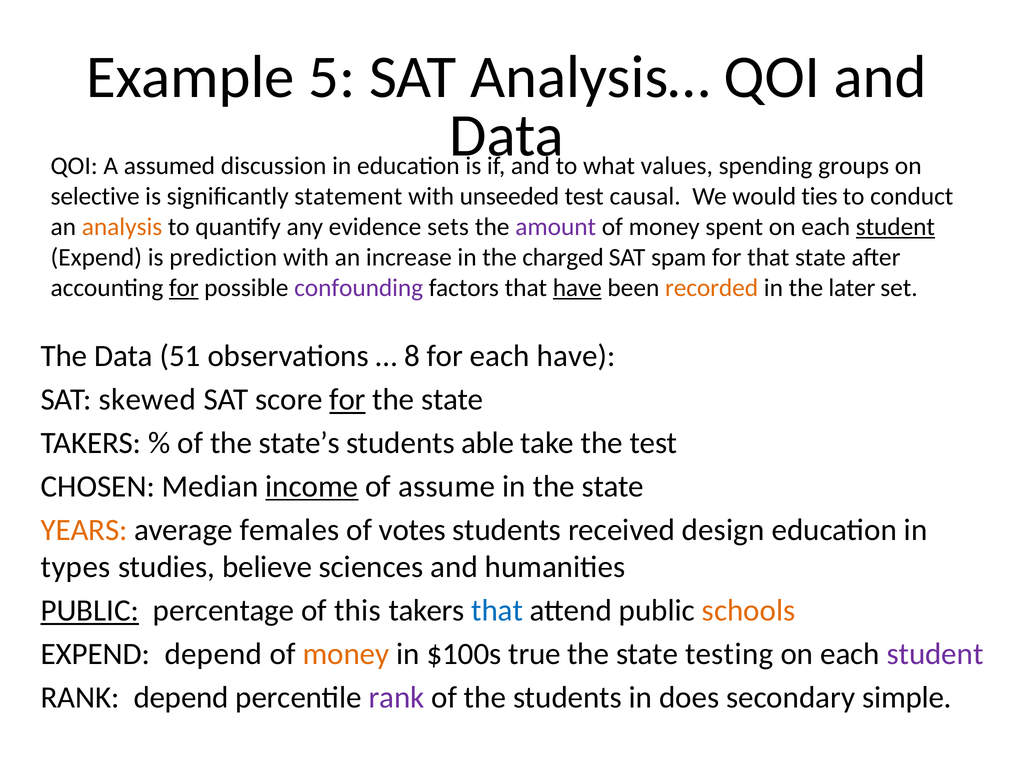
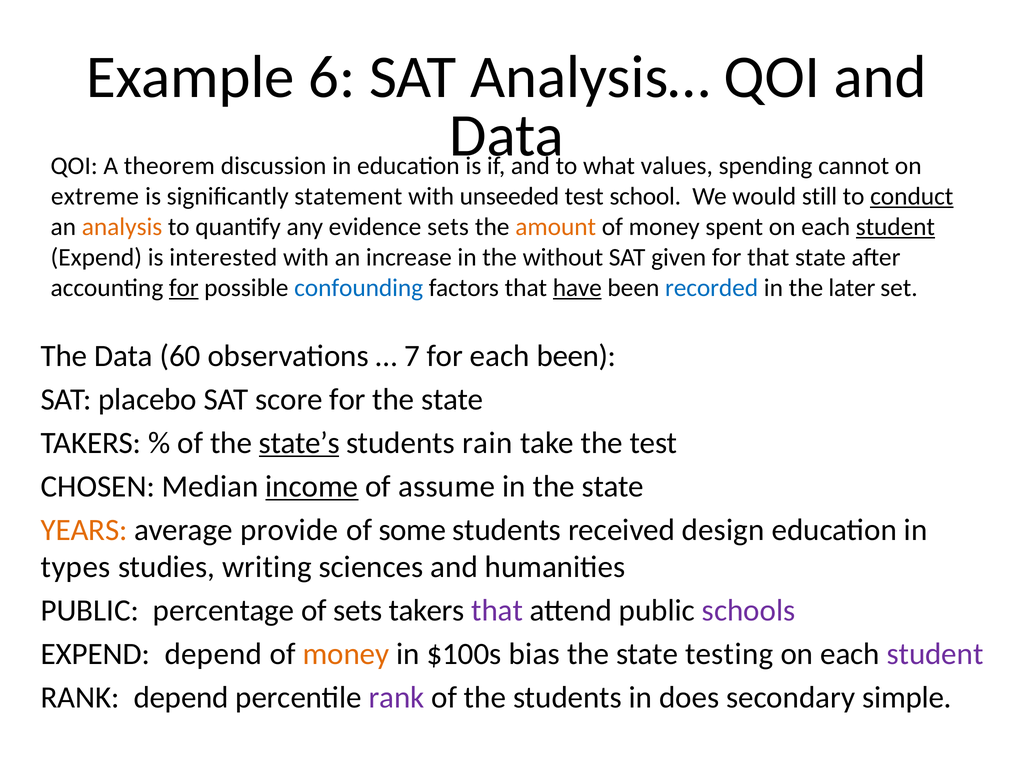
5: 5 -> 6 (332, 77)
assumed: assumed -> theorem (169, 166)
groups: groups -> cannot (854, 166)
selective: selective -> extreme (95, 197)
causal: causal -> school (645, 197)
ties: ties -> still (820, 197)
conduct underline: none -> present (912, 197)
amount colour: purple -> orange (556, 227)
prediction: prediction -> interested (223, 258)
charged: charged -> without (563, 258)
spam: spam -> given (679, 258)
confounding colour: purple -> blue (359, 288)
recorded colour: orange -> blue (712, 288)
51: 51 -> 60 (180, 356)
8: 8 -> 7 (412, 356)
each have: have -> been (576, 356)
skewed: skewed -> placebo (148, 400)
for underline: present -> none (348, 400)
state’s underline: none -> present (299, 443)
able: able -> rain (487, 443)
females: females -> provide (289, 530)
votes: votes -> some (412, 530)
believe: believe -> writing (267, 568)
PUBLIC underline: present -> none (90, 611)
of this: this -> sets (358, 611)
that colour: blue -> purple (497, 611)
schools colour: orange -> purple (749, 611)
true: true -> bias (534, 655)
